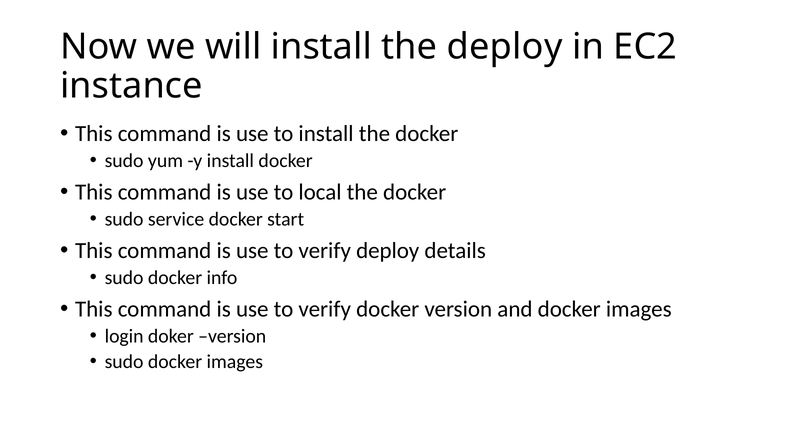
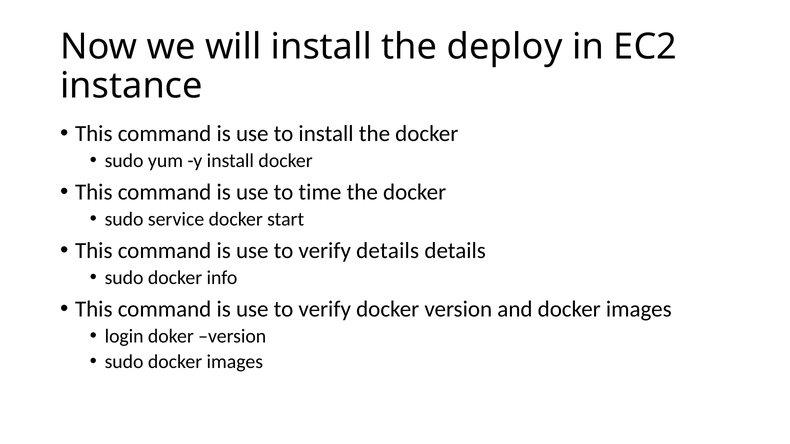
local: local -> time (320, 192)
verify deploy: deploy -> details (388, 251)
